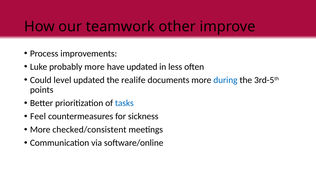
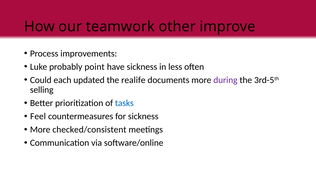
probably more: more -> point (95, 67)
have updated: updated -> sickness (142, 67)
level: level -> each (62, 80)
during colour: blue -> purple (225, 80)
points: points -> selling (42, 90)
